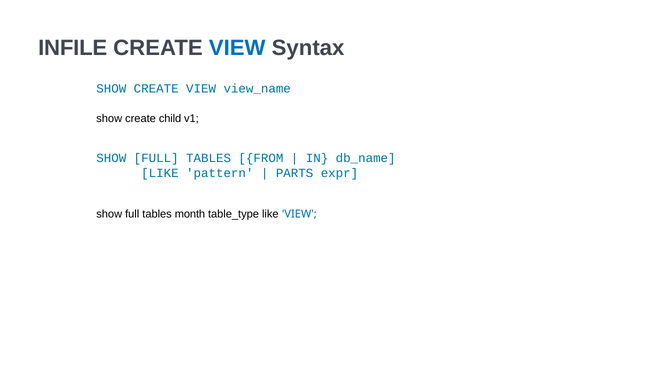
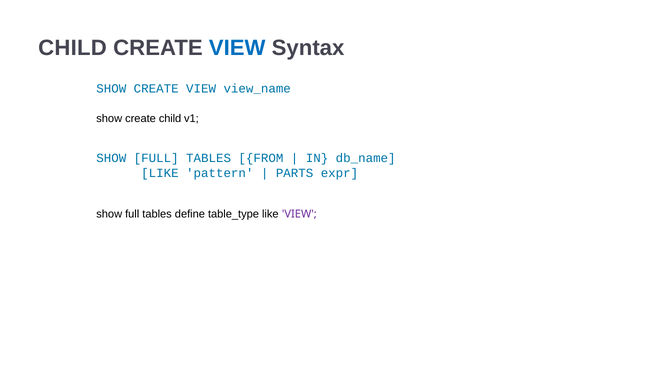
INFILE: INFILE -> CHILD (72, 48)
month: month -> define (190, 214)
VIEW colour: blue -> purple (299, 214)
